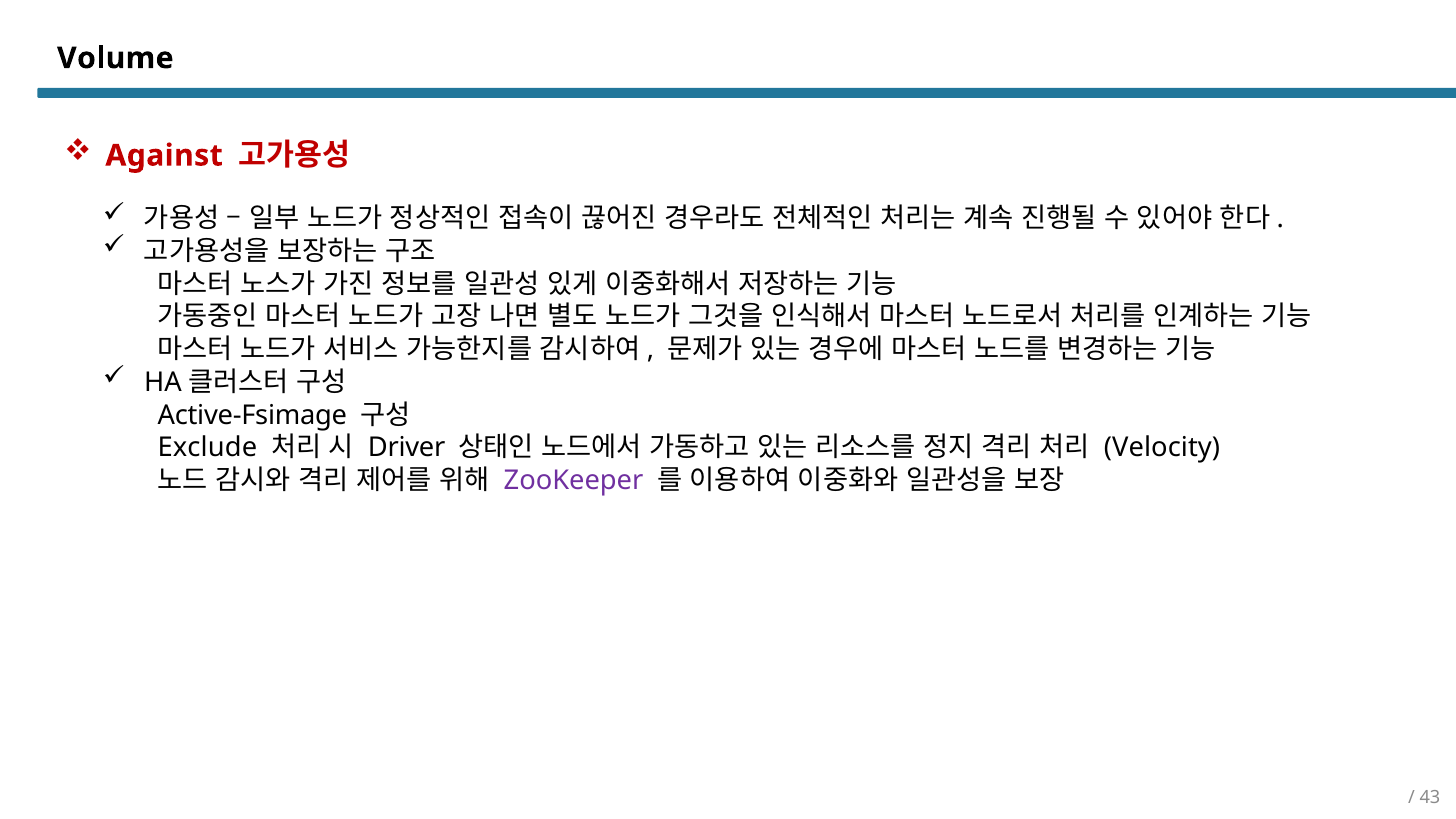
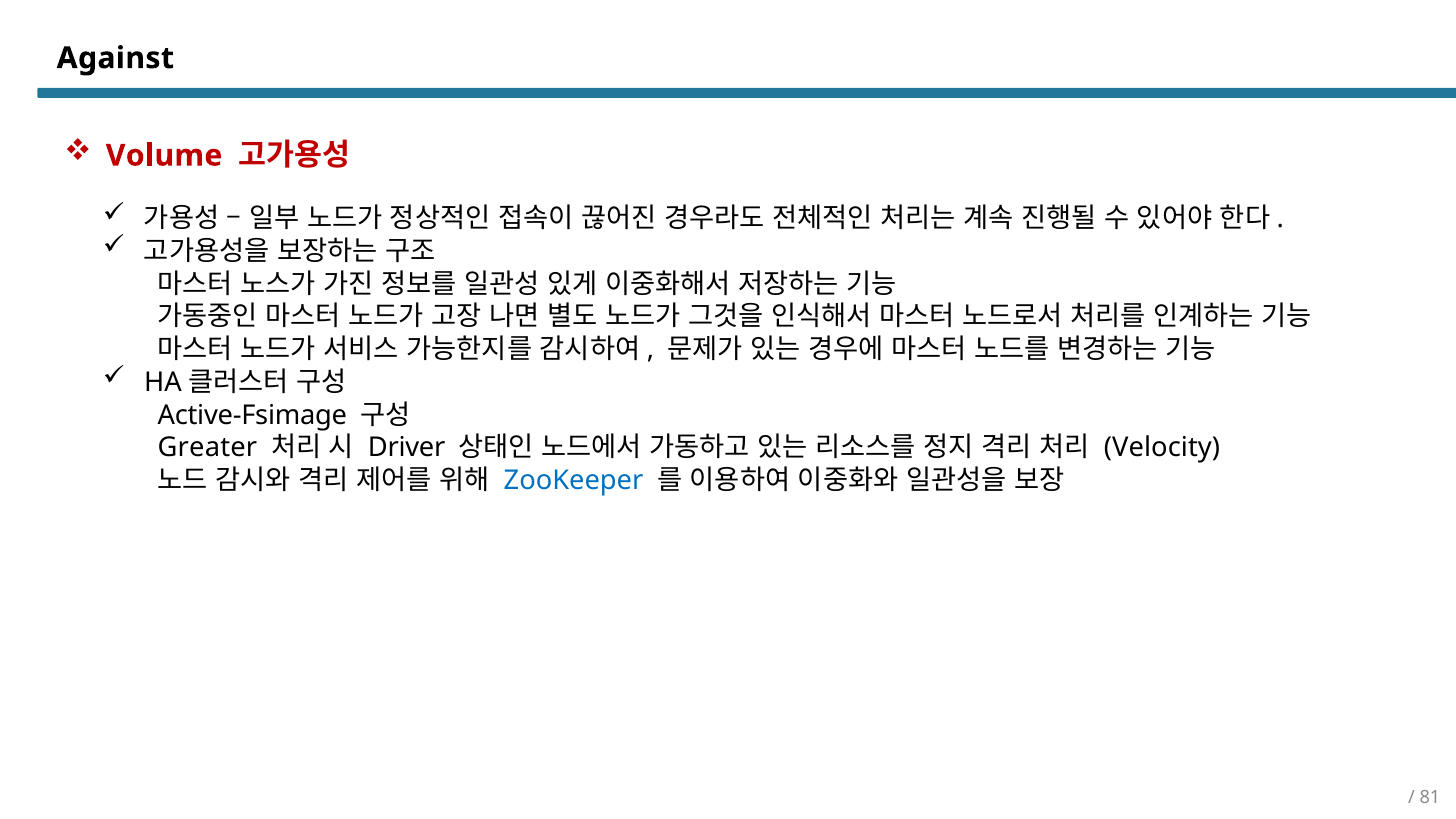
Volume: Volume -> Against (115, 58)
Against: Against -> Volume (164, 156)
Exclude: Exclude -> Greater (207, 448)
ZooKeeper colour: purple -> blue (574, 481)
43: 43 -> 81 (1430, 798)
